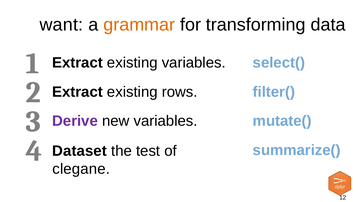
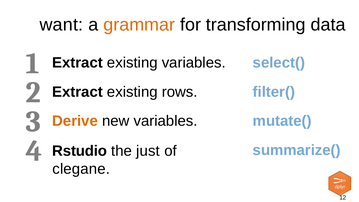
Derive colour: purple -> orange (75, 121)
Dataset: Dataset -> Rstudio (80, 151)
test: test -> just (148, 151)
